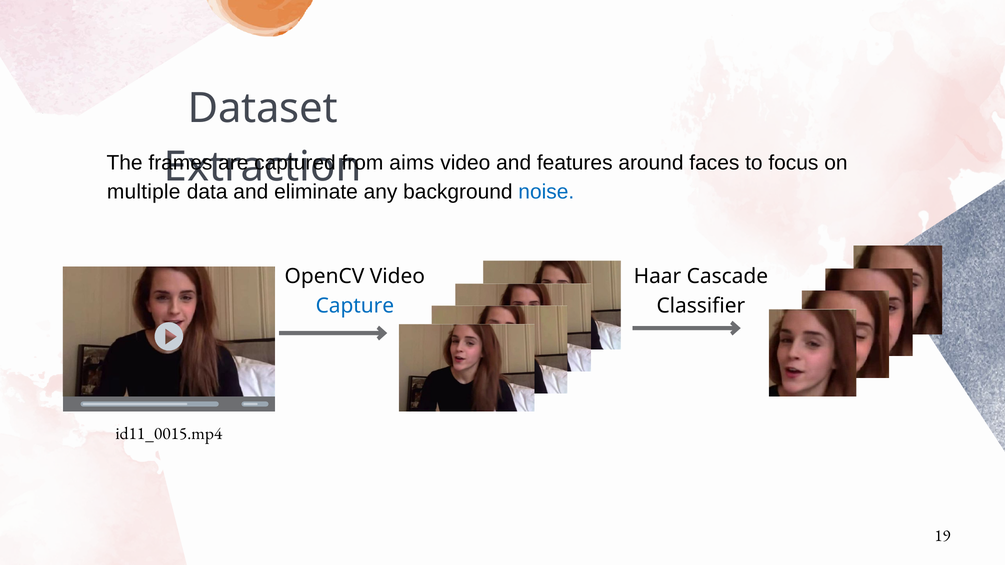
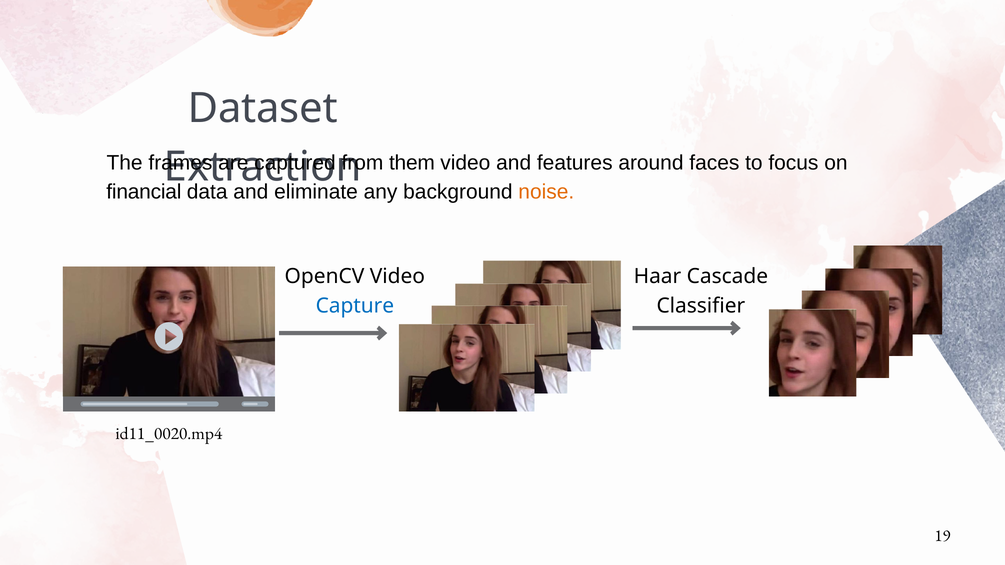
aims: aims -> them (412, 163)
multiple: multiple -> financial (144, 192)
noise colour: blue -> orange (546, 192)
id11_0015.mp4: id11_0015.mp4 -> id11_0020.mp4 (169, 434)
